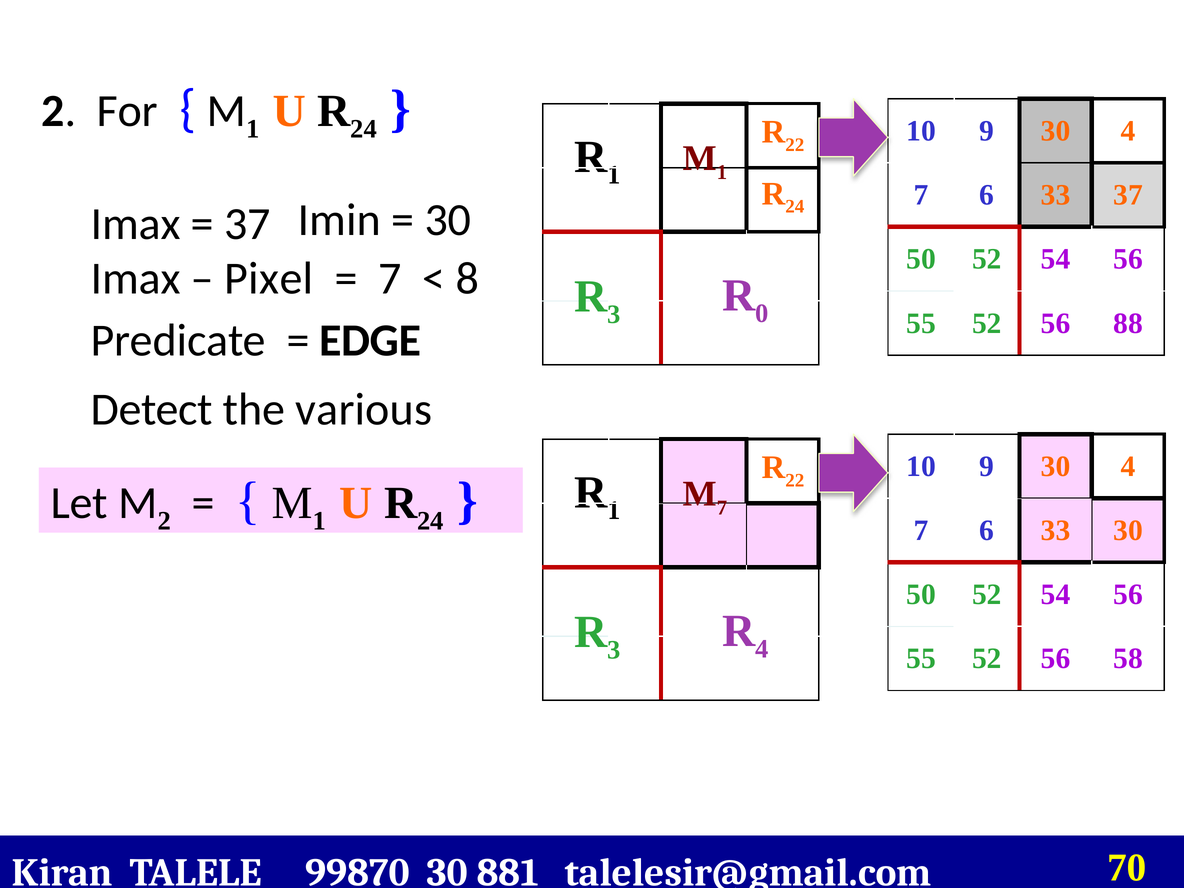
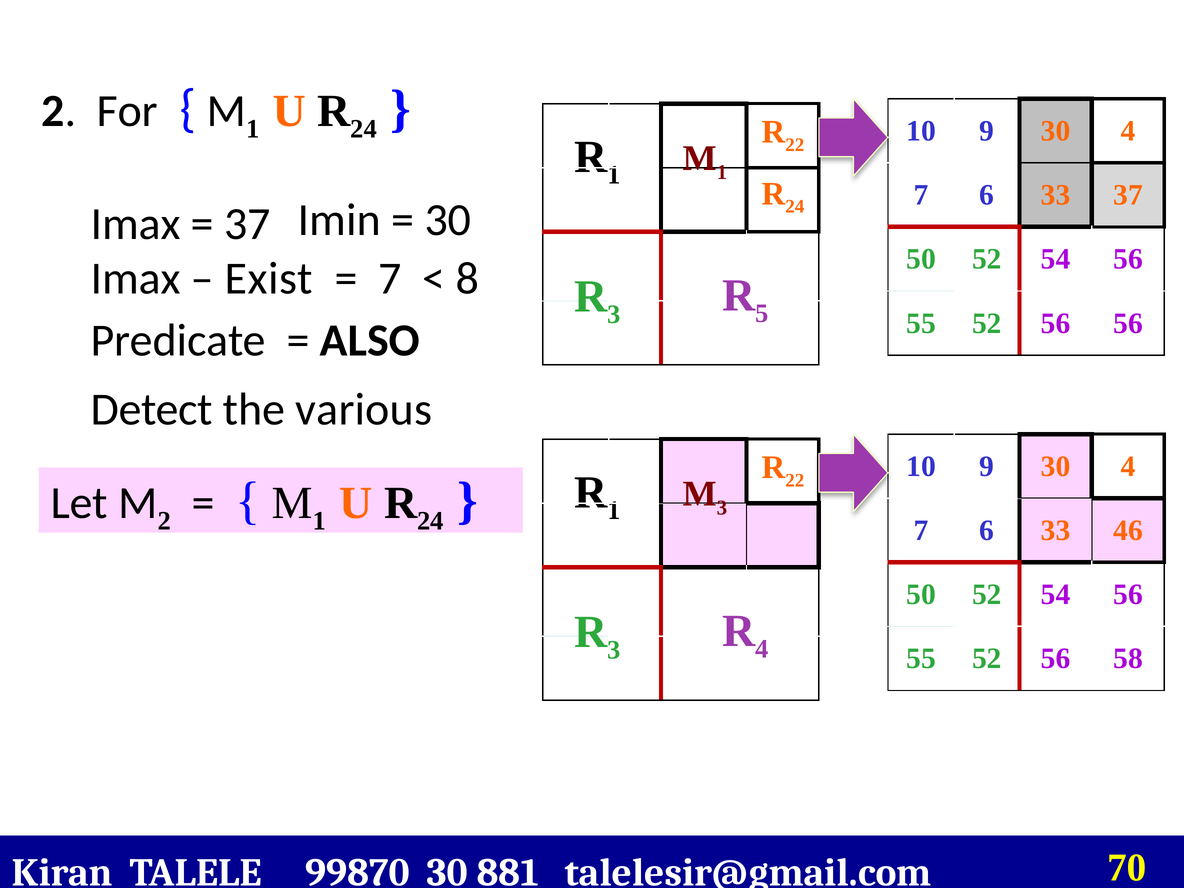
Pixel: Pixel -> Exist (269, 278)
0: 0 -> 5 (762, 313)
56 88: 88 -> 56 (1128, 323)
EDGE: EDGE -> ALSO (370, 341)
7: 7 -> 3 (722, 508)
33 30: 30 -> 46 (1128, 531)
